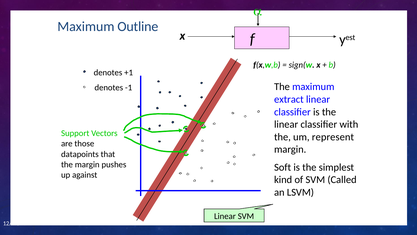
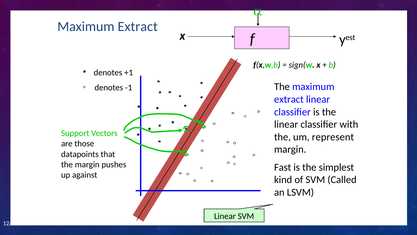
Outline: Outline -> Extract (138, 27)
Soft: Soft -> Fast (283, 167)
